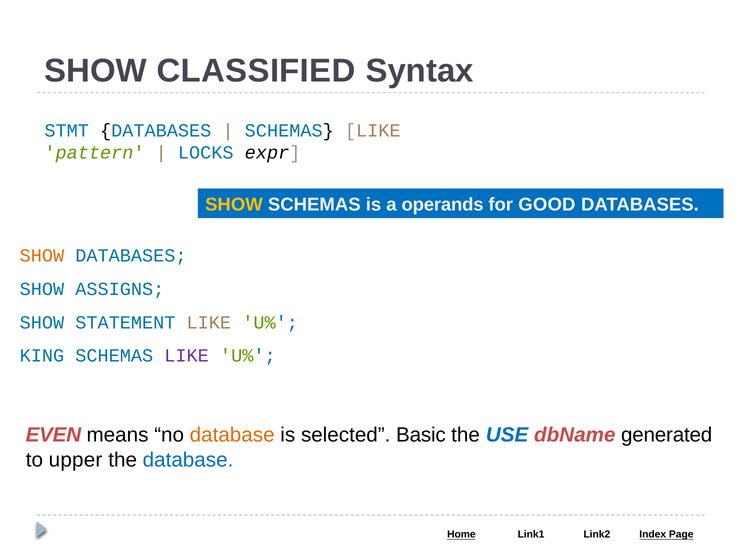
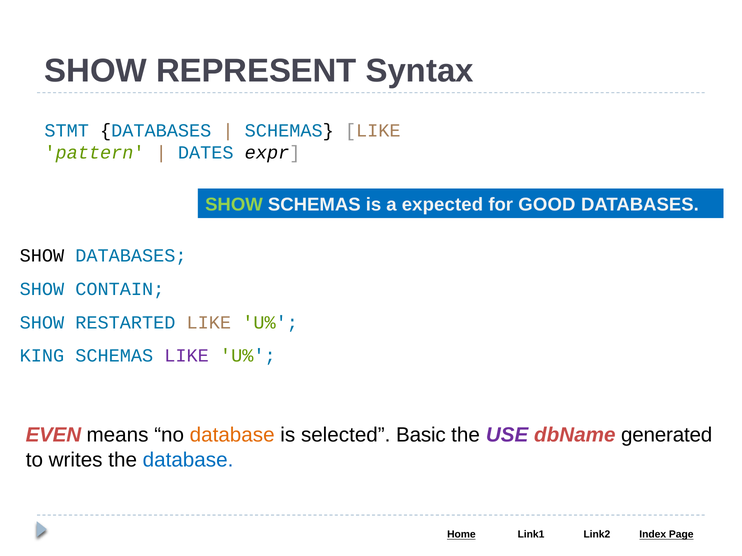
CLASSIFIED: CLASSIFIED -> REPRESENT (256, 71)
LOCKS: LOCKS -> DATES (206, 153)
SHOW colour: yellow -> light green (234, 205)
operands: operands -> expected (442, 205)
SHOW colour: orange -> black (42, 256)
ASSIGNS: ASSIGNS -> CONTAIN (120, 289)
STATEMENT: STATEMENT -> RESTARTED (125, 323)
USE colour: blue -> purple (507, 435)
upper: upper -> writes (76, 460)
